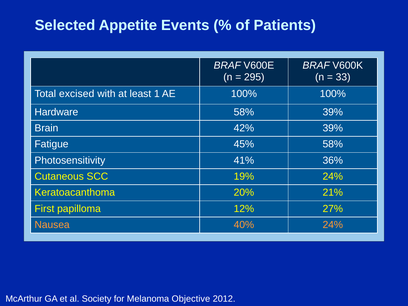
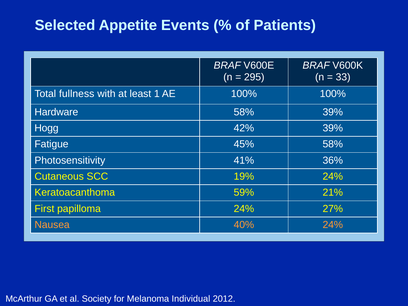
excised: excised -> fullness (77, 94)
Brain: Brain -> Hogg (46, 128)
20%: 20% -> 59% (244, 193)
papilloma 12%: 12% -> 24% (244, 209)
Objective: Objective -> Individual (191, 299)
